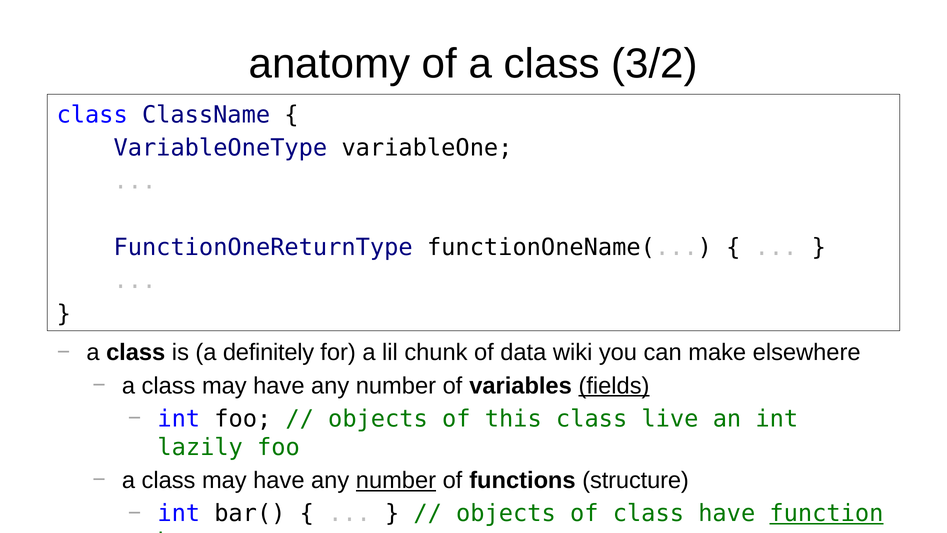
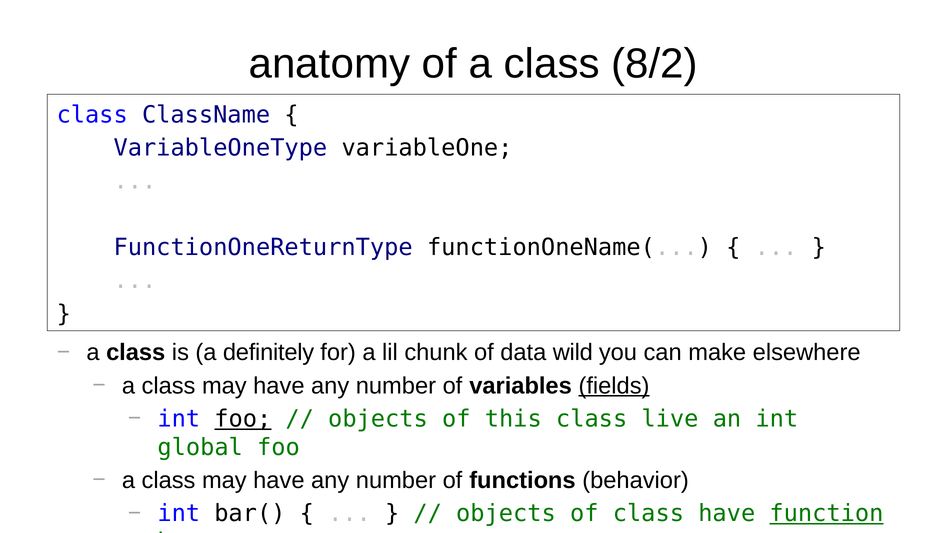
3/2: 3/2 -> 8/2 (655, 64)
wiki: wiki -> wild (573, 352)
foo underline: none -> present (243, 419)
lazily: lazily -> global (200, 447)
number underline: present -> none (396, 480)
structure: structure -> behavior (636, 480)
